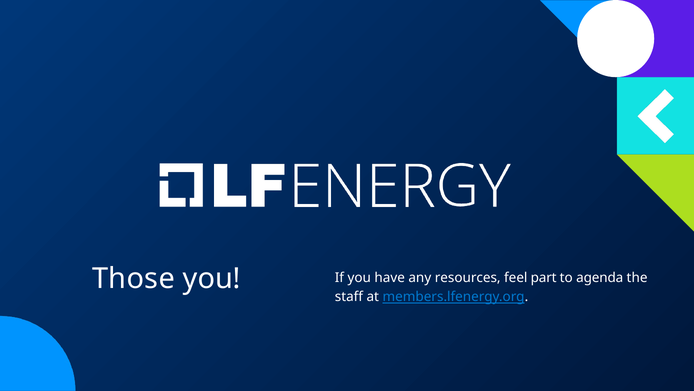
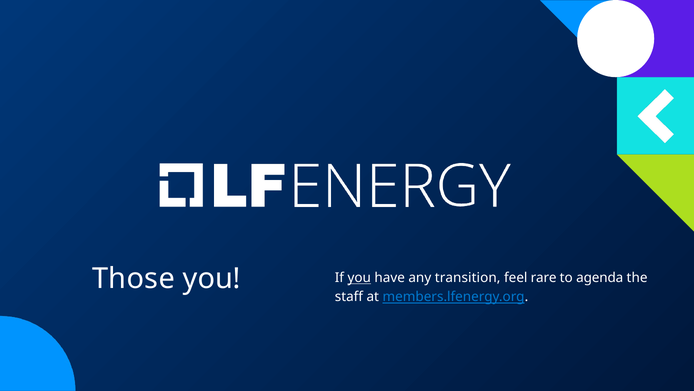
you underline: none -> present (359, 277)
resources: resources -> transition (468, 277)
part: part -> rare (544, 277)
